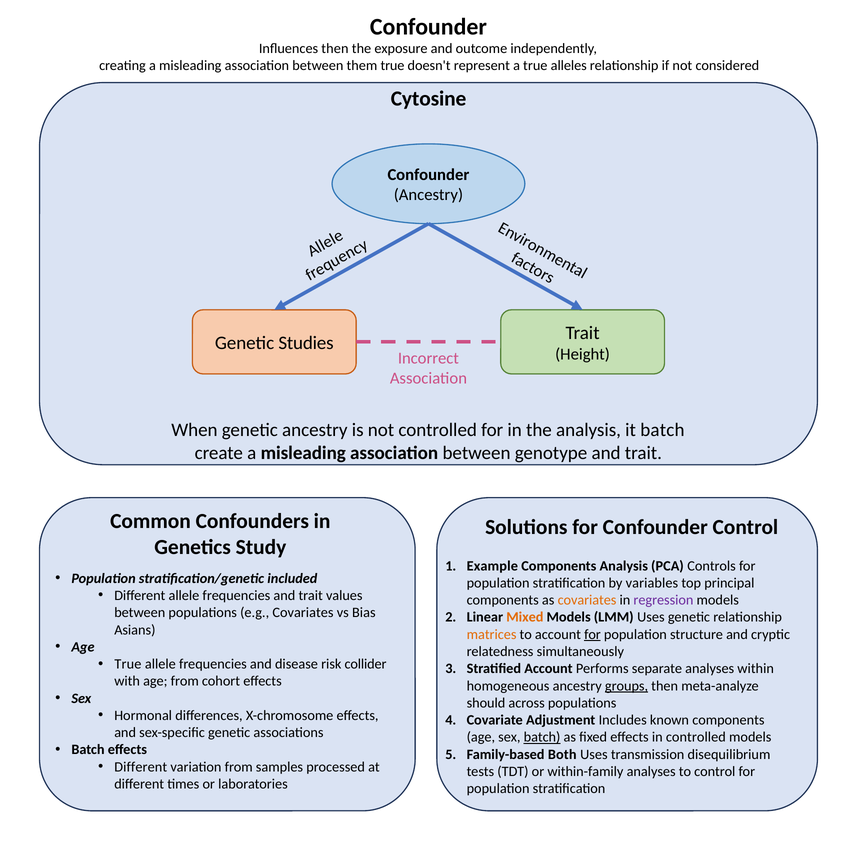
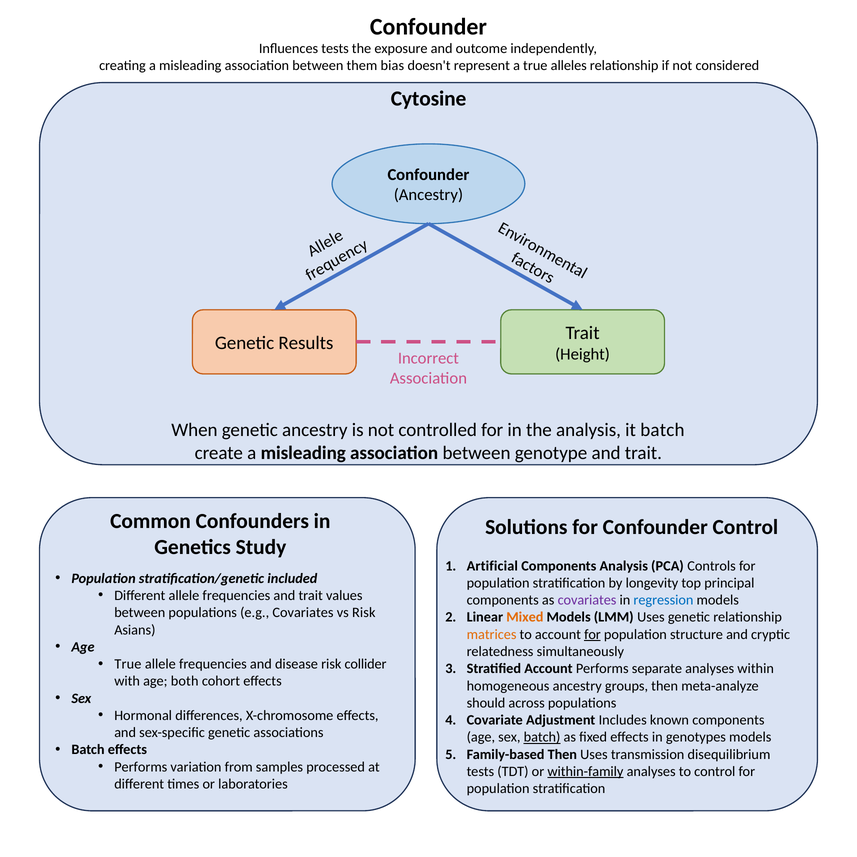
Influences then: then -> tests (335, 49)
them true: true -> bias (392, 66)
Studies: Studies -> Results (306, 343)
Example: Example -> Artificial (492, 566)
variables: variables -> longevity (652, 583)
covariates colour: orange -> purple (587, 600)
regression colour: purple -> blue (663, 600)
vs Bias: Bias -> Risk (364, 613)
age from: from -> both (185, 681)
groups underline: present -> none (627, 686)
in controlled: controlled -> genotypes (696, 737)
Family-based Both: Both -> Then (562, 754)
Different: Different -> Performs (141, 767)
within-family underline: none -> present (585, 772)
